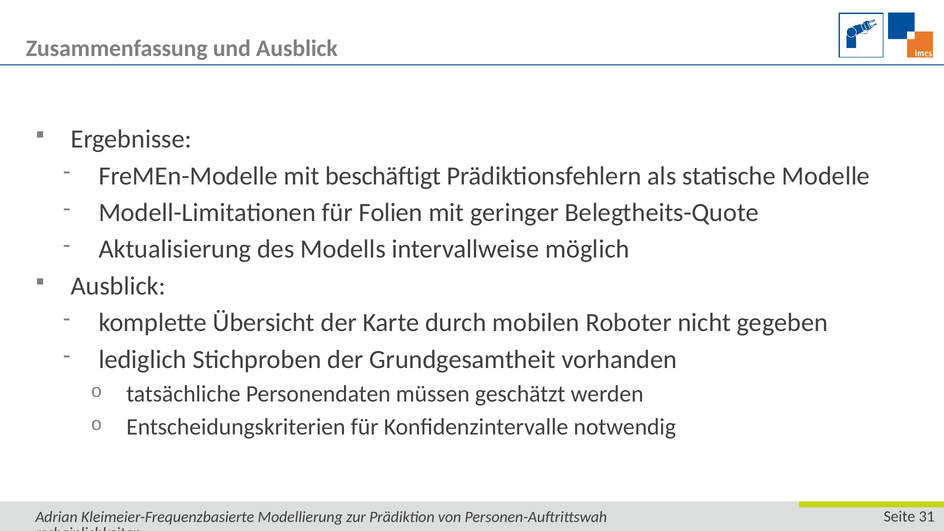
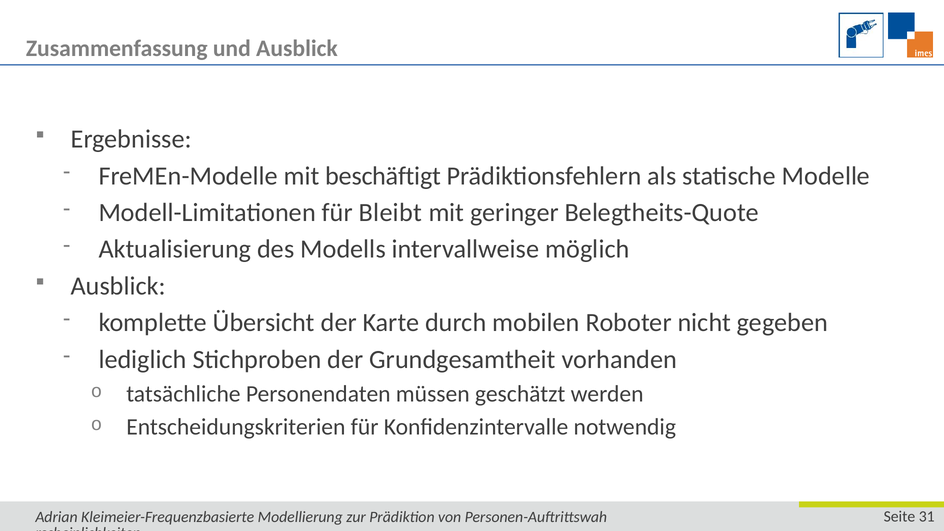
Folien: Folien -> Bleibt (390, 213)
